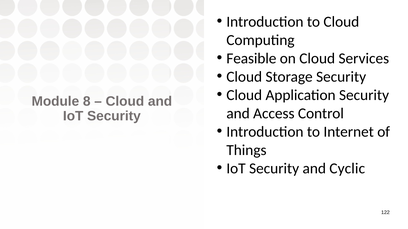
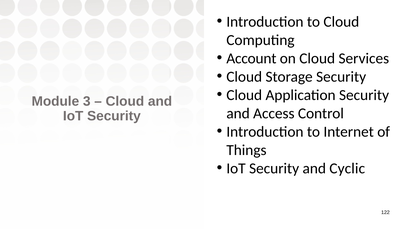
Feasible: Feasible -> Account (251, 59)
8: 8 -> 3 (87, 102)
